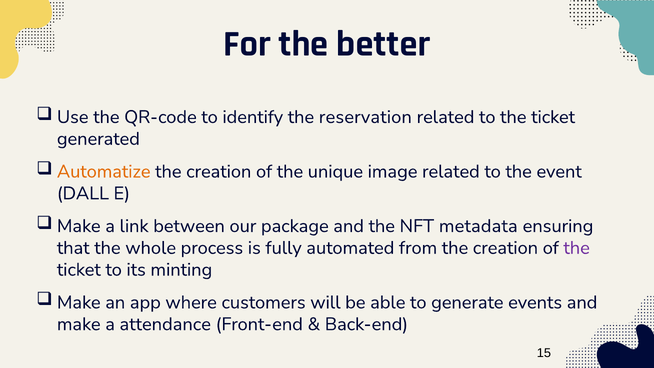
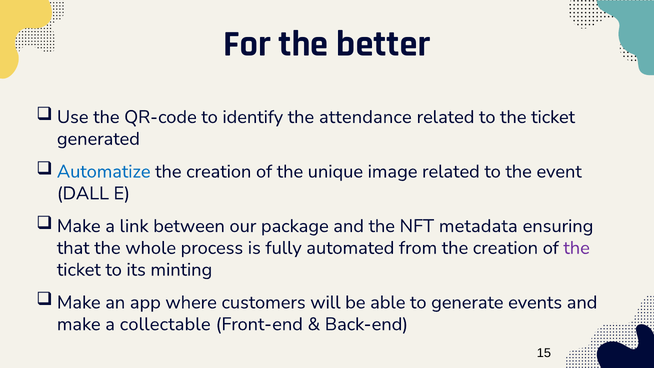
reservation: reservation -> attendance (365, 117)
Automatize colour: orange -> blue (104, 171)
attendance: attendance -> collectable (165, 324)
